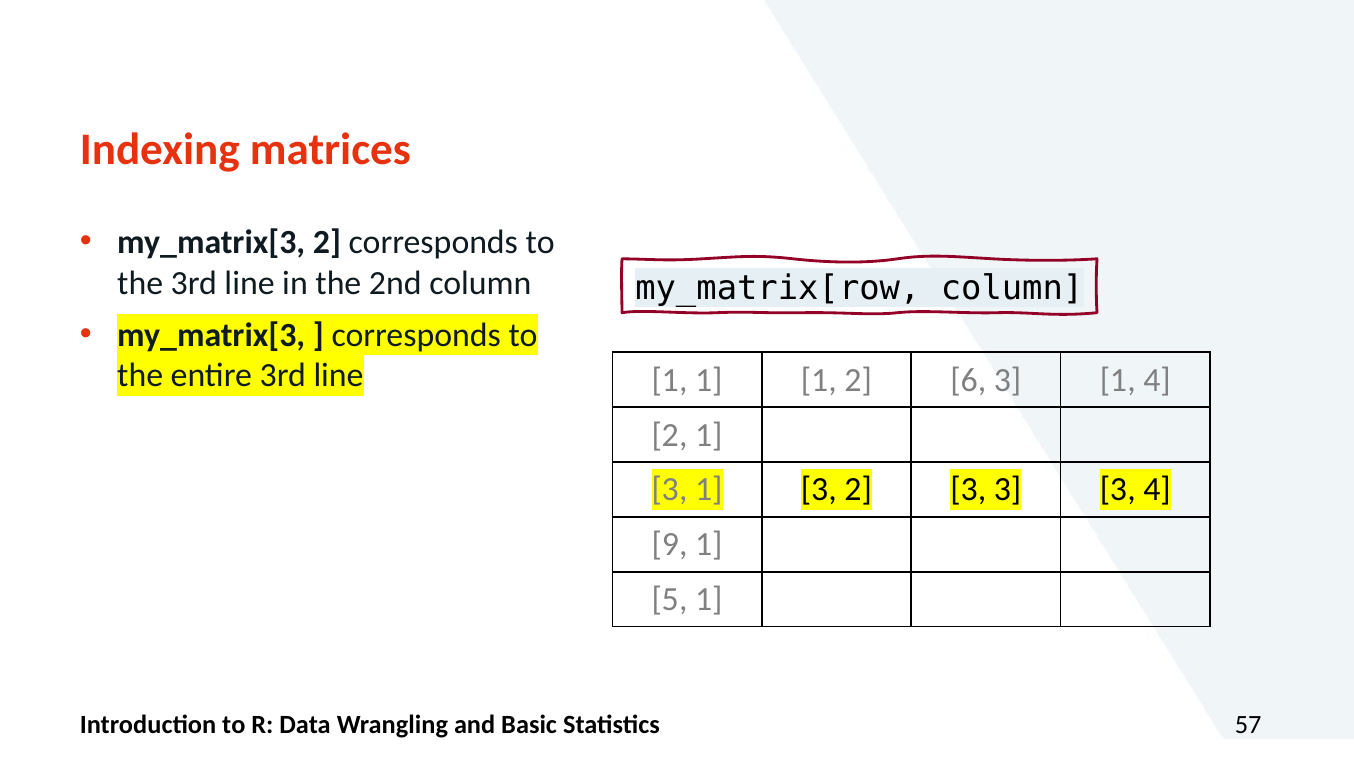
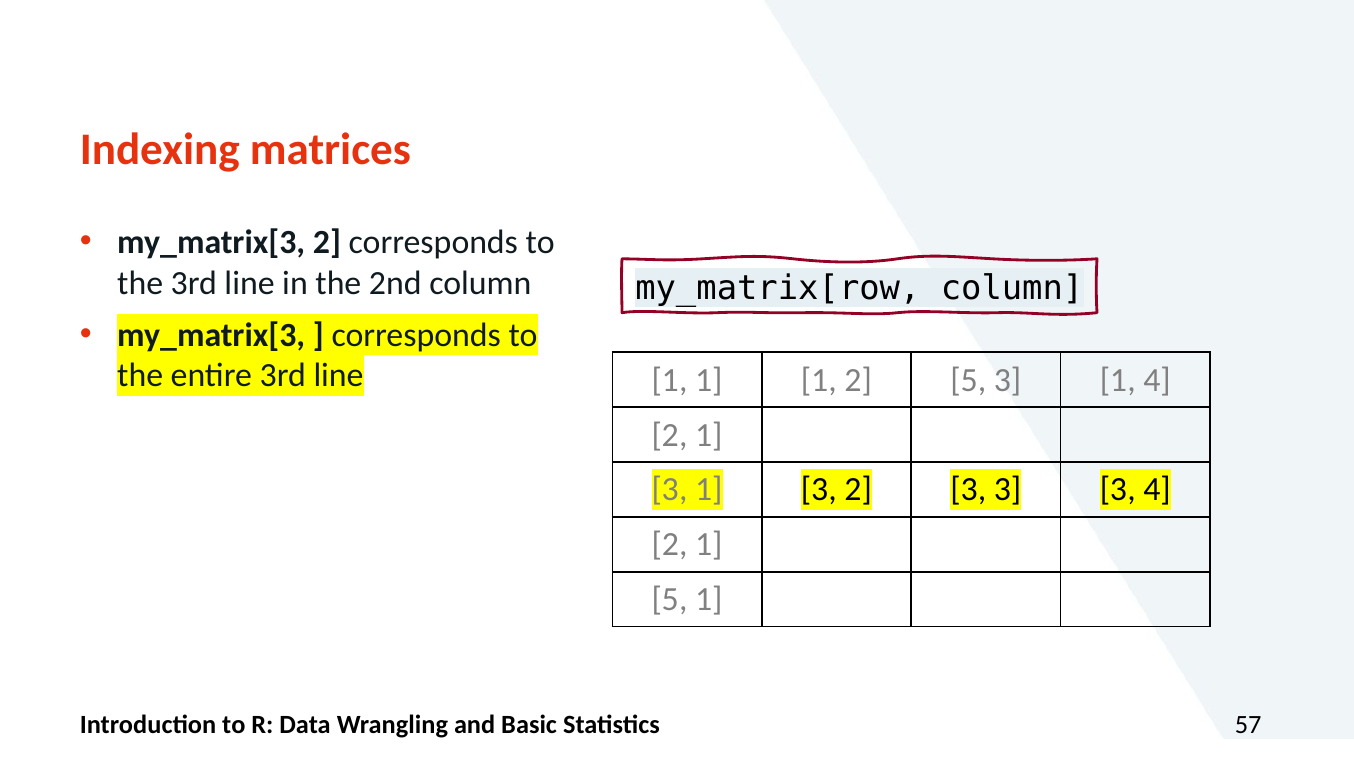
2 6: 6 -> 5 (968, 380)
9: 9 -> 2 (669, 545)
